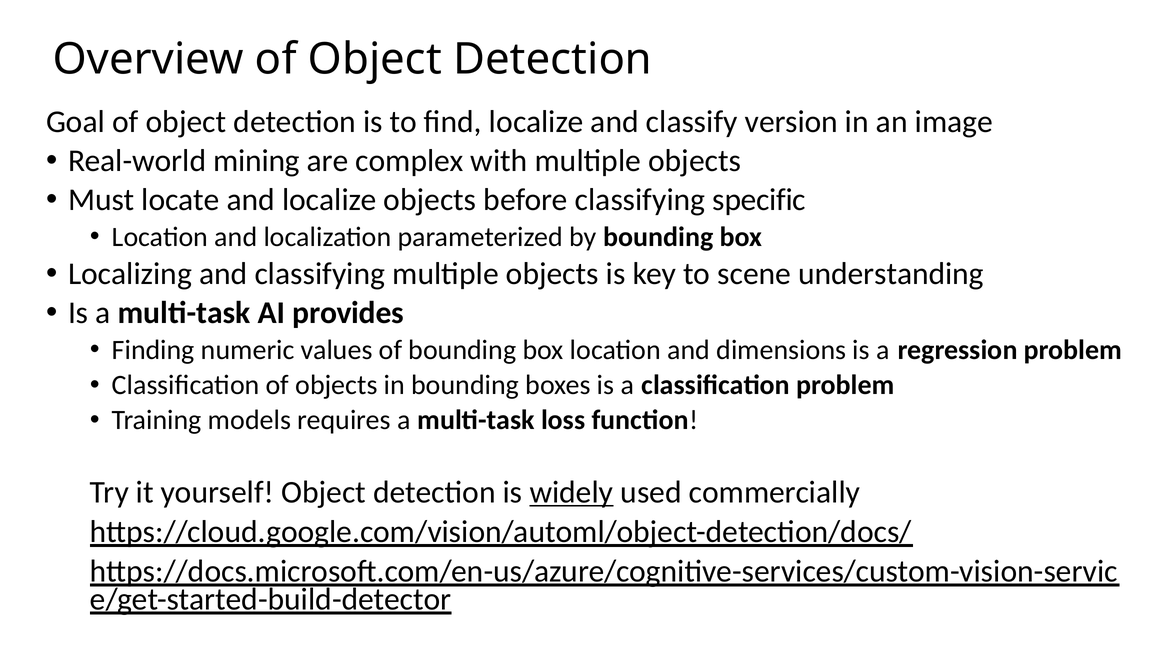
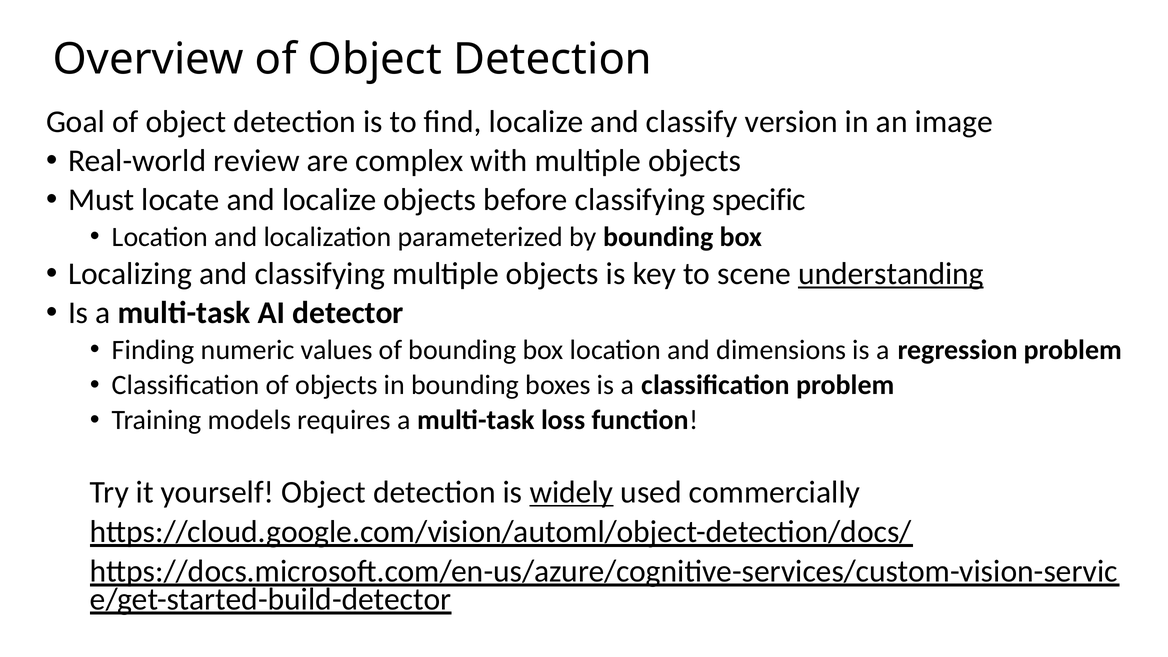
mining: mining -> review (257, 161)
understanding underline: none -> present (891, 274)
provides: provides -> detector (348, 313)
